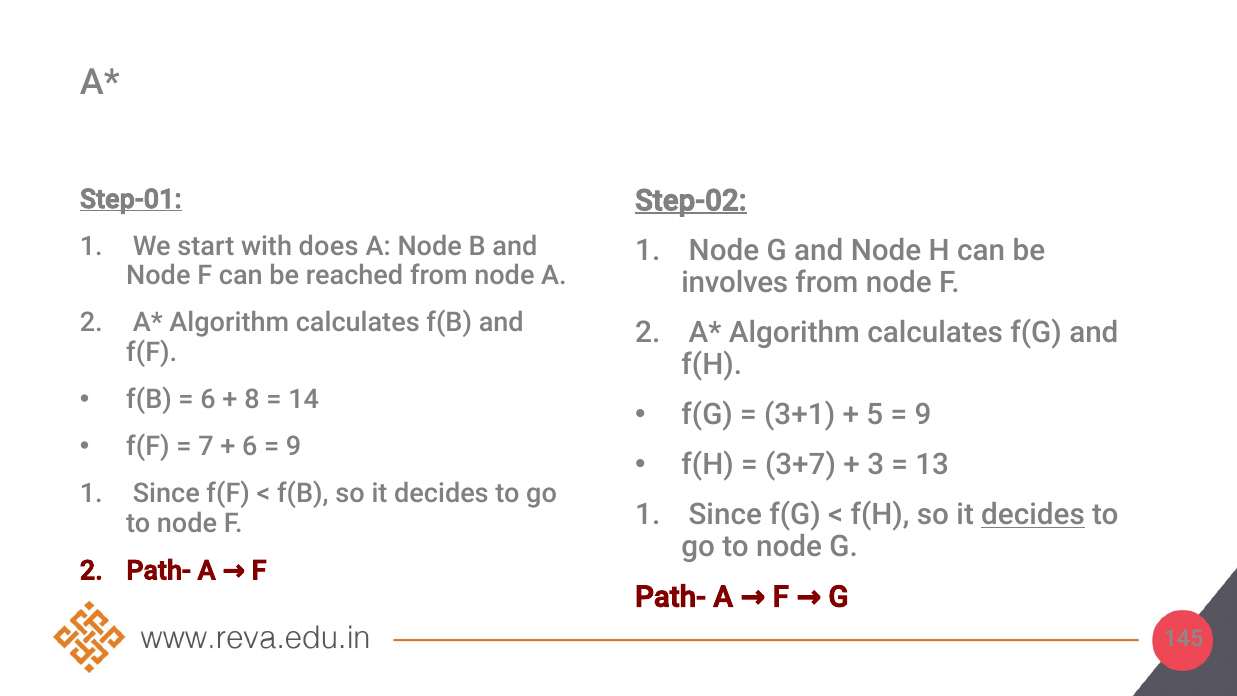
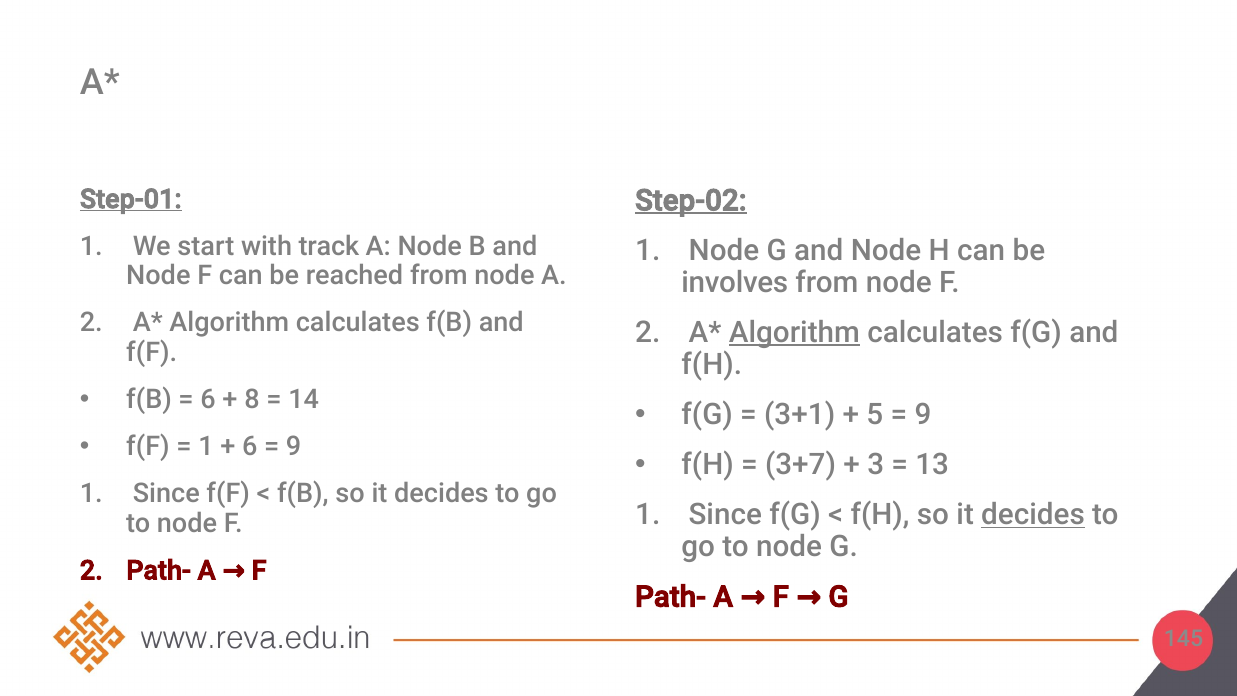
does: does -> track (329, 246)
Algorithm underline: none -> present (794, 333)
7: 7 -> 1 (206, 447)
